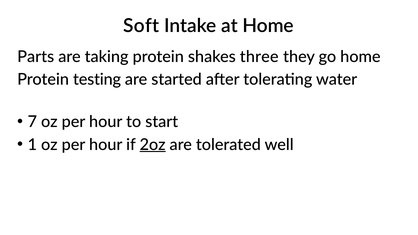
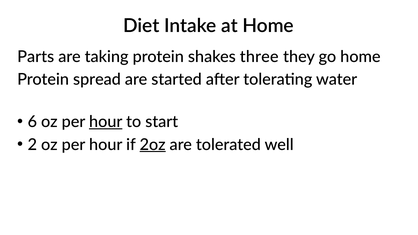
Soft: Soft -> Diet (141, 26)
testing: testing -> spread (97, 80)
7: 7 -> 6 (32, 122)
hour underline: none -> present (106, 122)
1: 1 -> 2 (32, 145)
